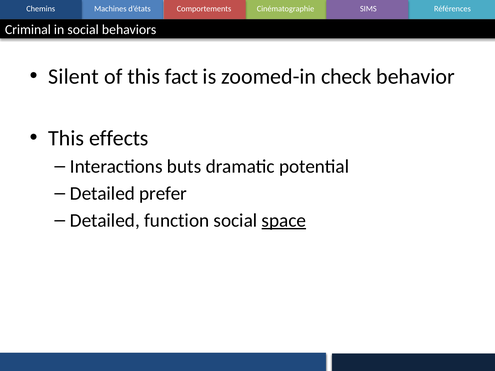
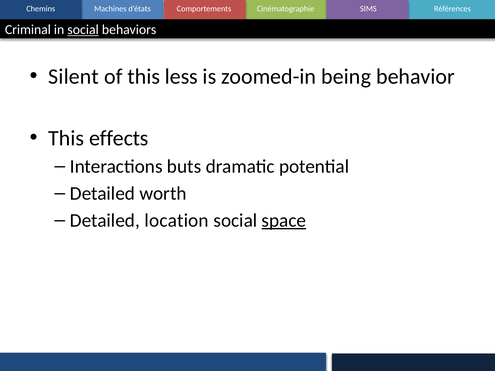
social underline: none -> present (83, 30)
fact: fact -> less (181, 77)
check: check -> being (346, 77)
prefer: prefer -> worth (163, 194)
function: function -> location (177, 221)
